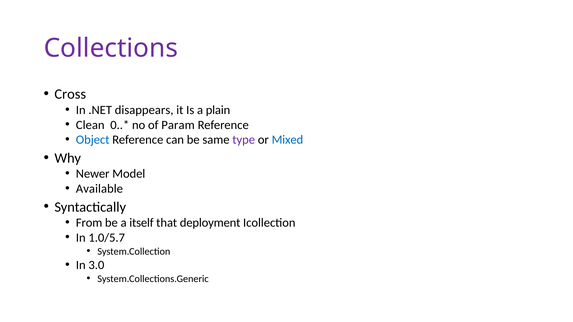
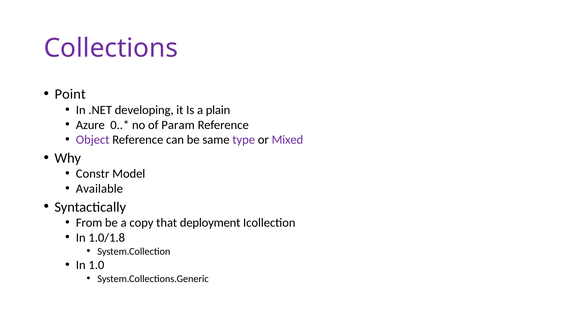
Cross: Cross -> Point (70, 94)
disappears: disappears -> developing (144, 110)
Clean: Clean -> Azure (90, 125)
Object colour: blue -> purple (93, 140)
Mixed colour: blue -> purple (287, 140)
Newer: Newer -> Constr (93, 174)
itself: itself -> copy (141, 223)
1.0/5.7: 1.0/5.7 -> 1.0/1.8 (107, 238)
3.0: 3.0 -> 1.0 (96, 265)
